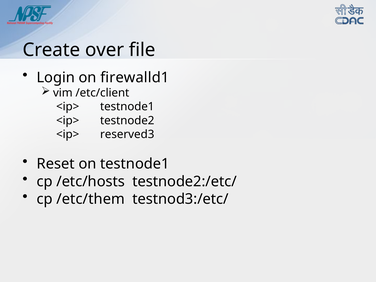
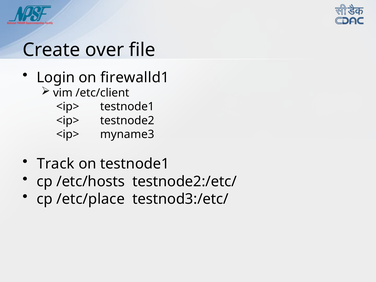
reserved3: reserved3 -> myname3 (127, 134)
Reset: Reset -> Track (56, 164)
/etc/them: /etc/them -> /etc/place (91, 199)
